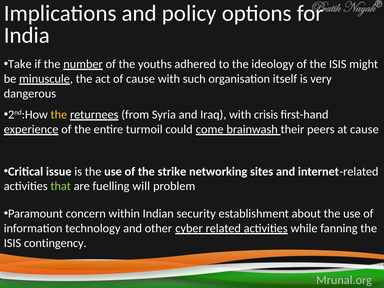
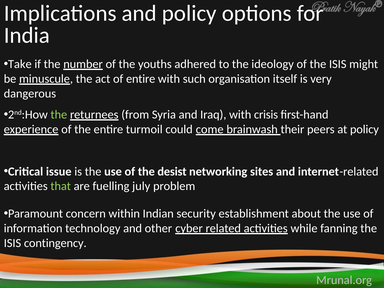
of cause: cause -> entire (141, 79)
the colour: yellow -> light green (59, 115)
at cause: cause -> policy (364, 129)
strike: strike -> desist (172, 171)
will: will -> july (141, 186)
